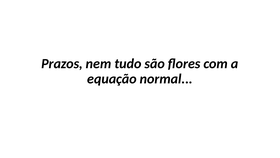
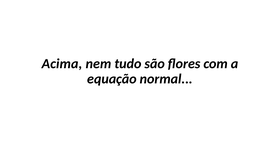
Prazos: Prazos -> Acima (62, 63)
